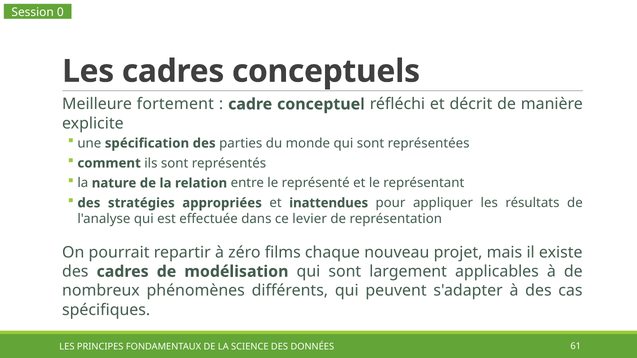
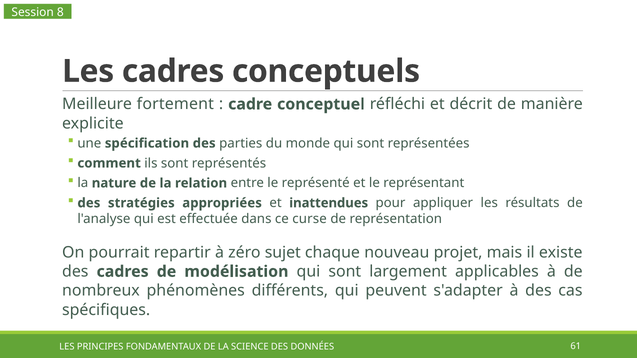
0: 0 -> 8 (60, 13)
levier: levier -> curse (310, 219)
films: films -> sujet (283, 253)
